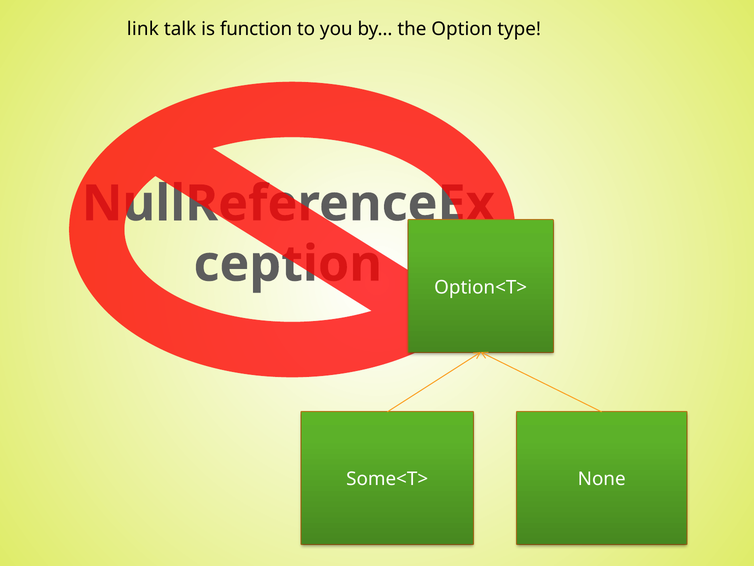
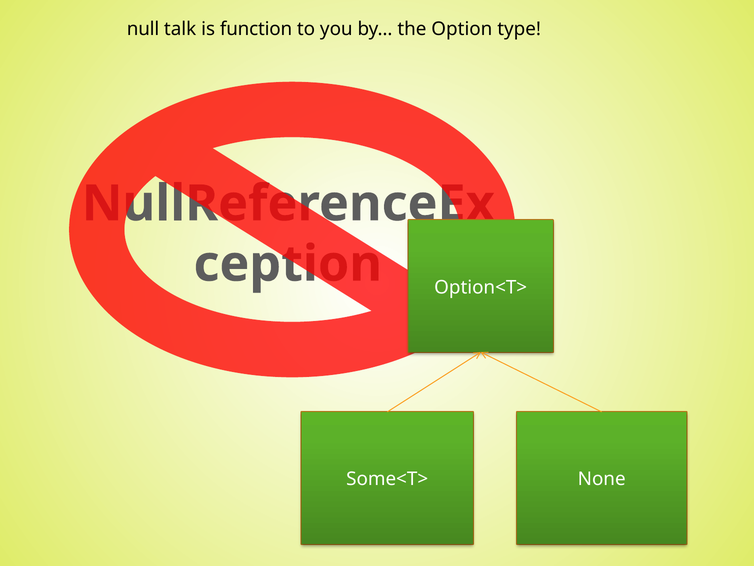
link: link -> null (143, 29)
